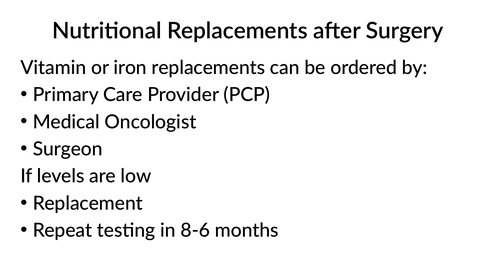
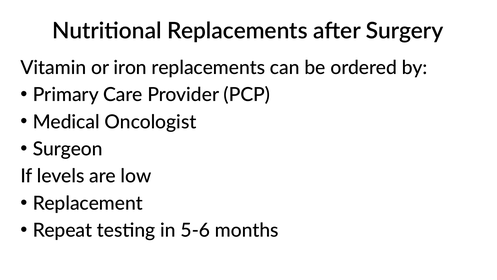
8-6: 8-6 -> 5-6 (195, 230)
